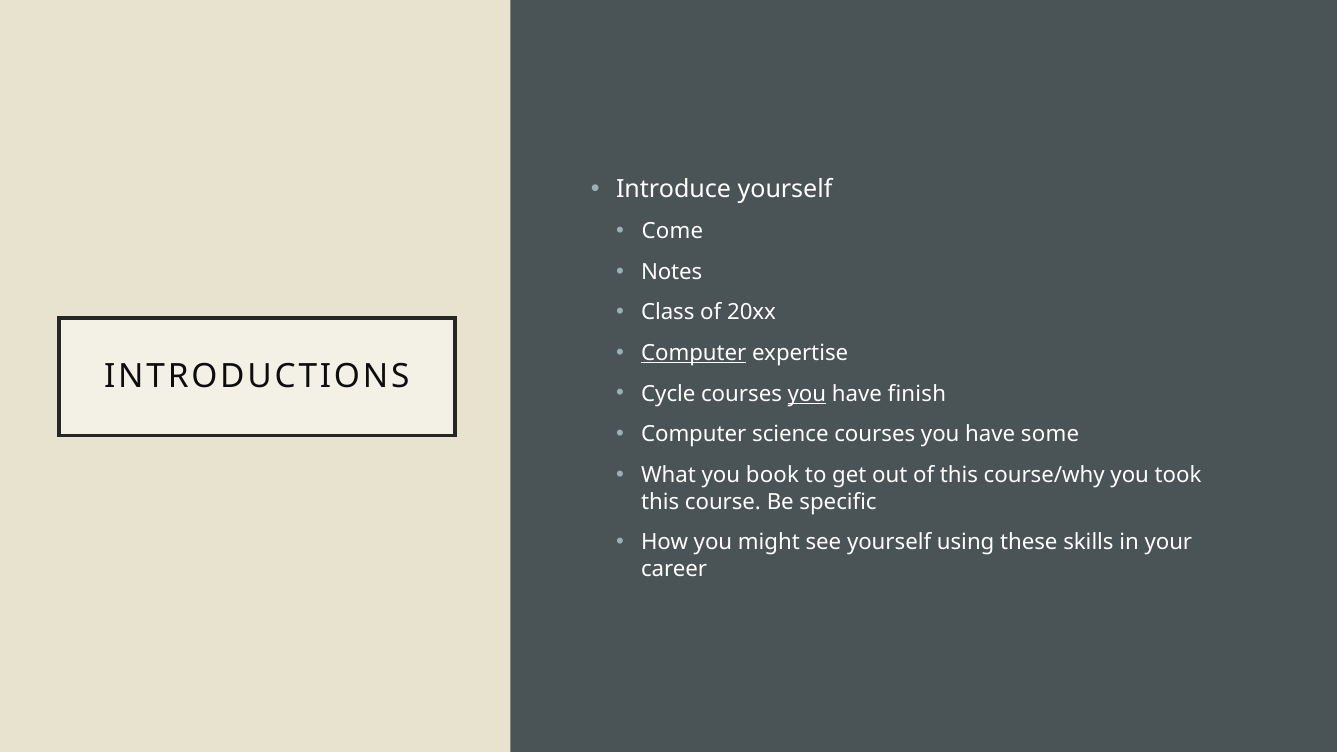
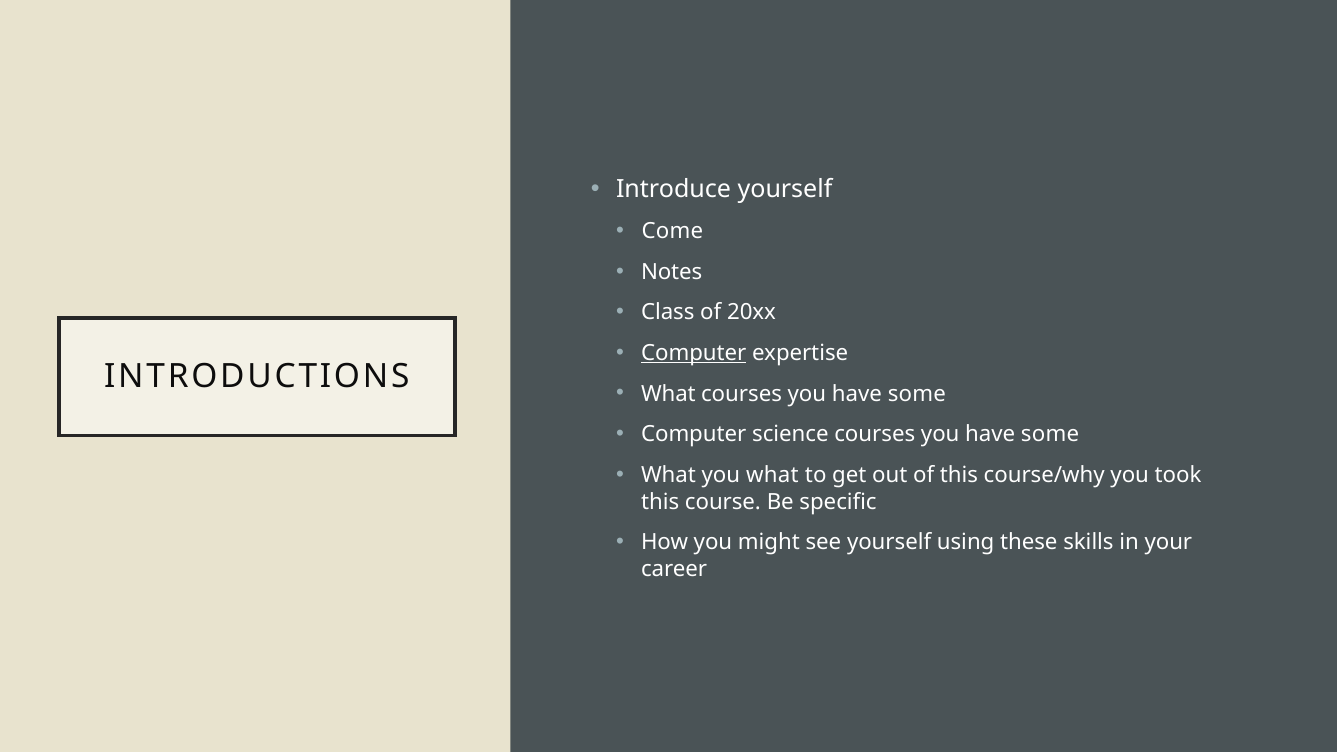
Cycle: Cycle -> What (668, 394)
you underline: present -> none (807, 394)
finish: finish -> some (917, 394)
you book: book -> what (772, 475)
